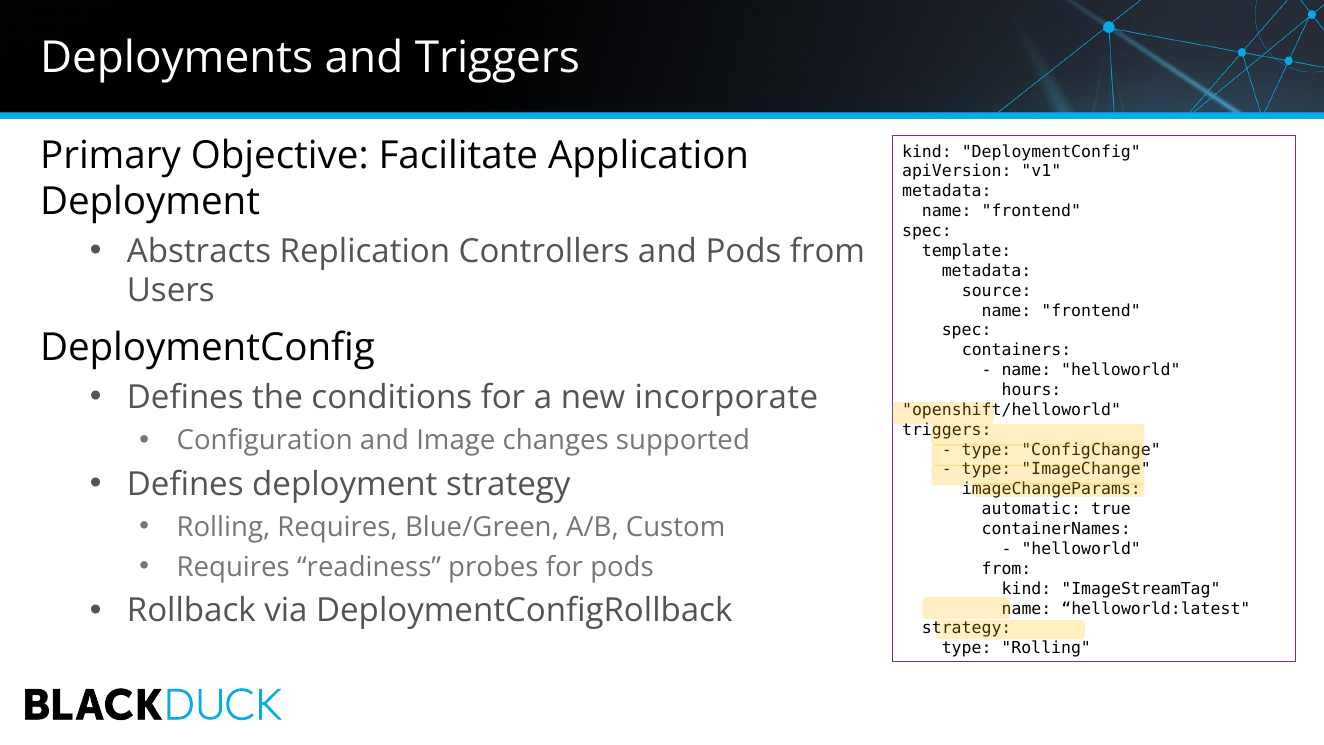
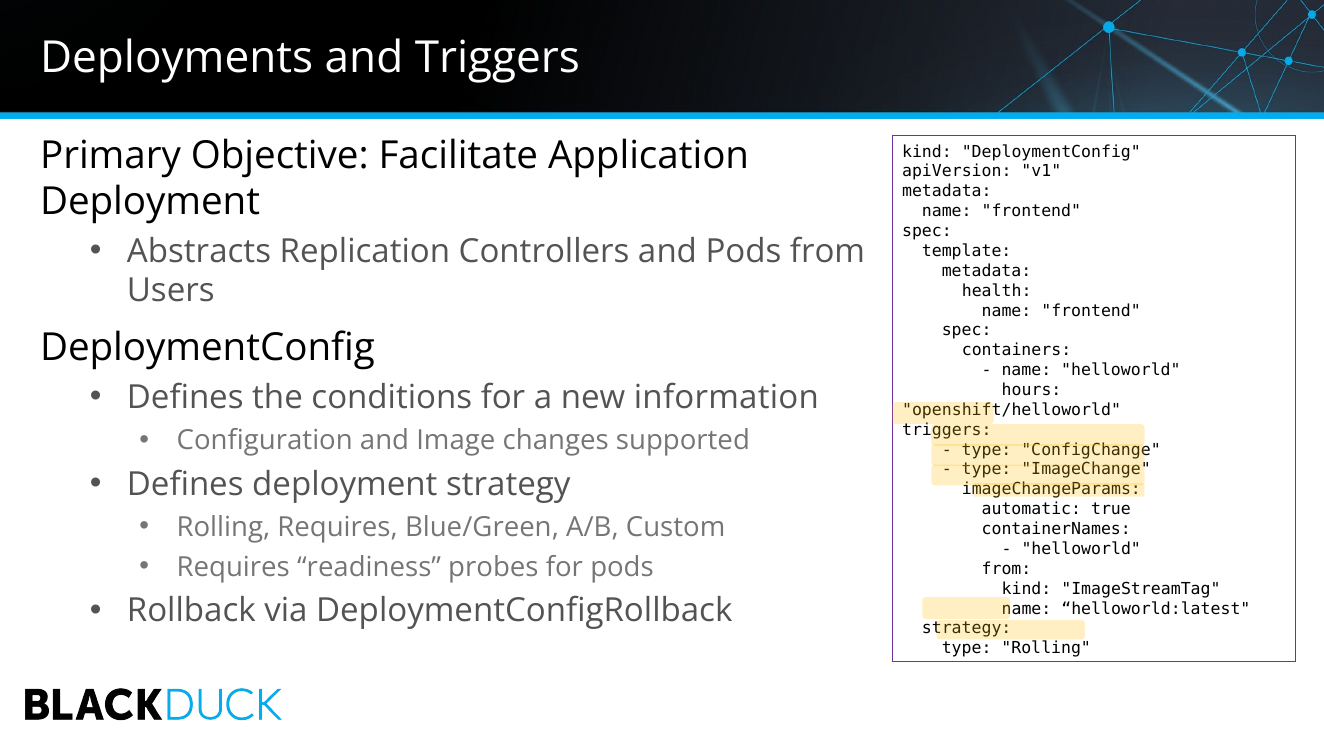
source: source -> health (997, 291)
incorporate: incorporate -> information (726, 398)
